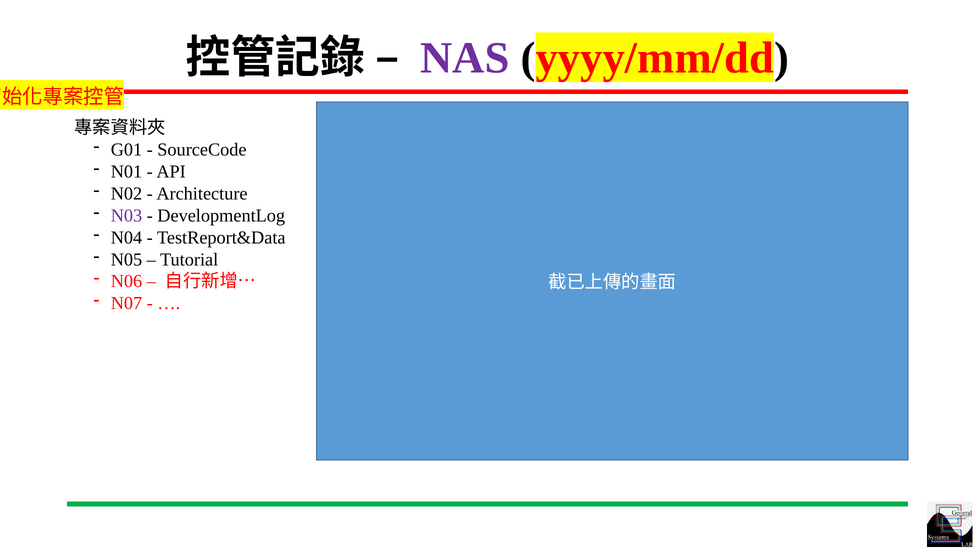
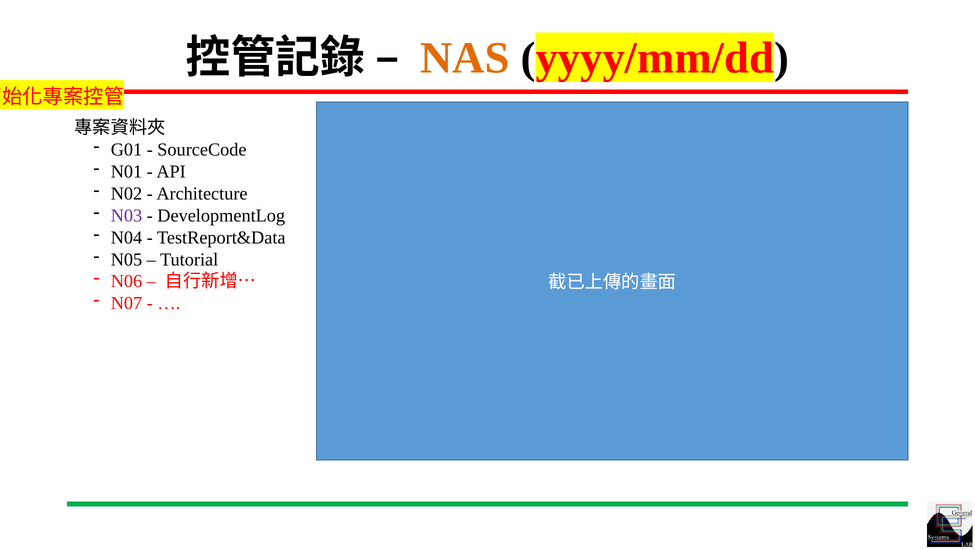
NAS colour: purple -> orange (465, 58)
